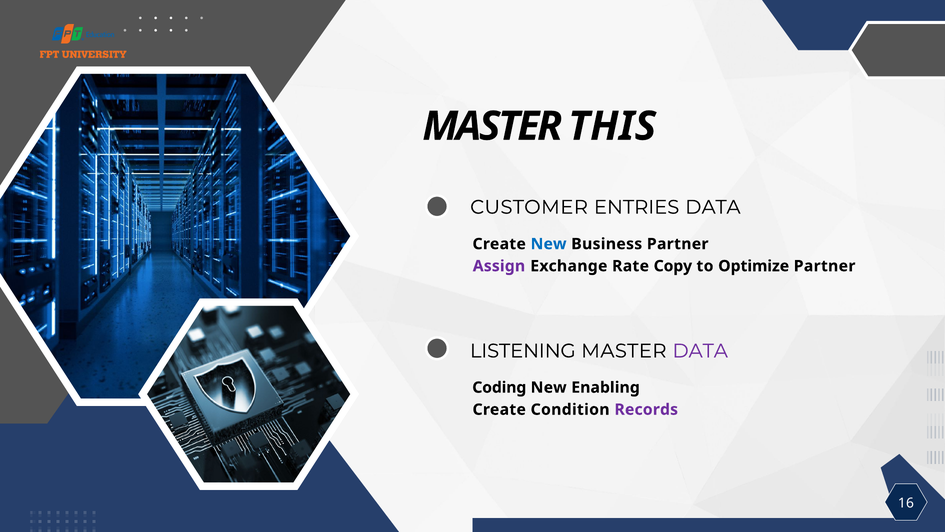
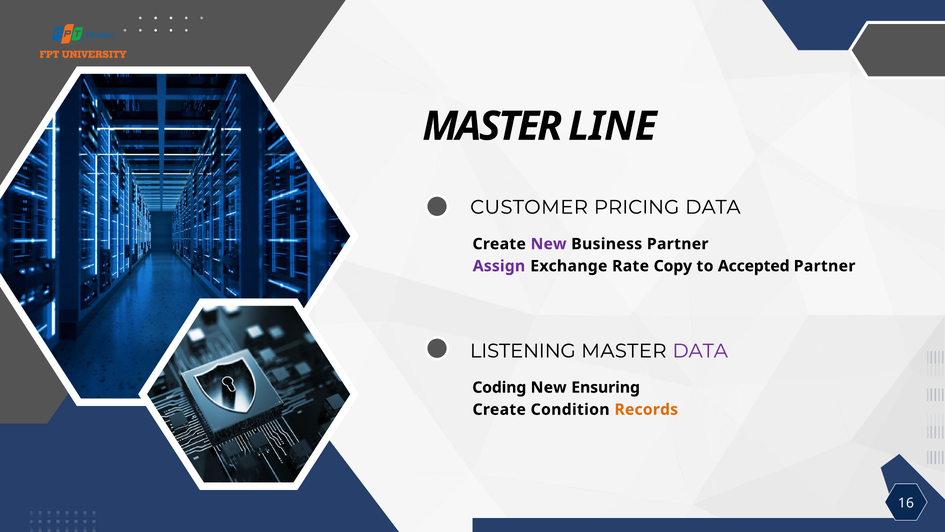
THIS: THIS -> LINE (612, 126)
ENTRIES: ENTRIES -> PRICING (637, 207)
New colour: blue -> purple (549, 244)
Optimize: Optimize -> Accepted (754, 266)
Enabling: Enabling -> Ensuring (606, 387)
Records colour: purple -> orange (646, 409)
